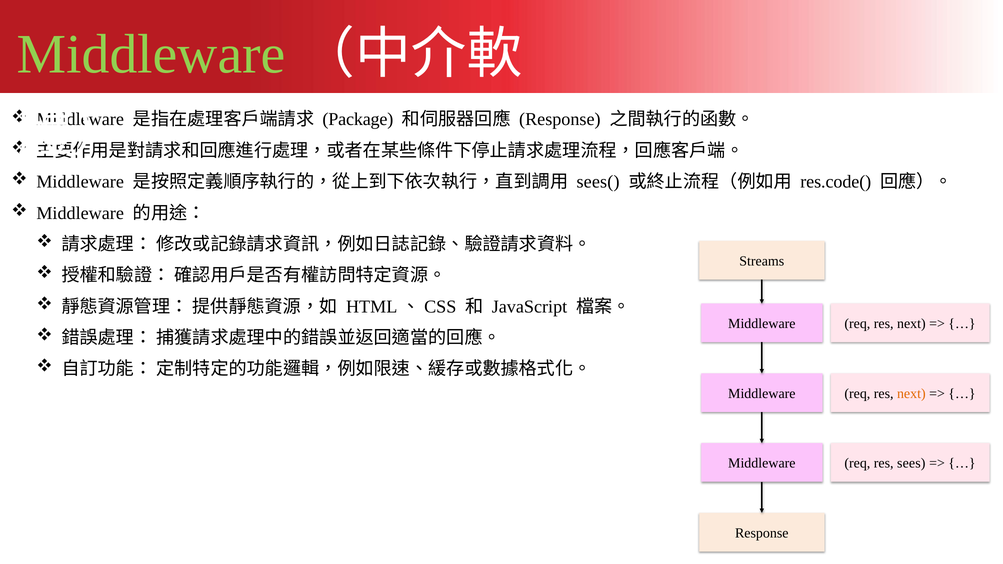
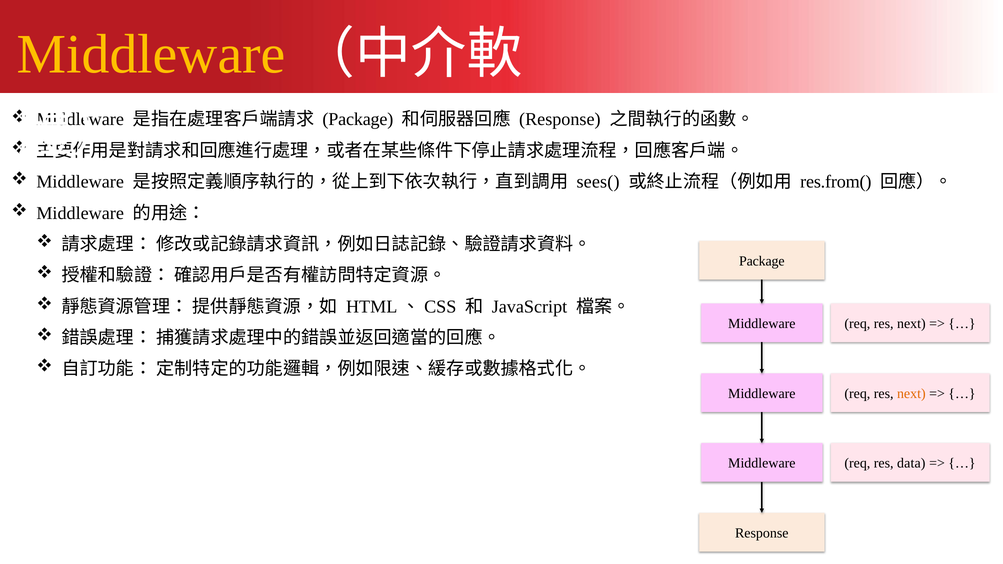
Middleware colour: light green -> yellow (151, 55)
res.code(: res.code( -> res.from( (836, 182)
Streams: Streams -> Package (762, 261)
sees: sees -> data (911, 464)
